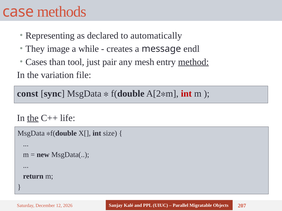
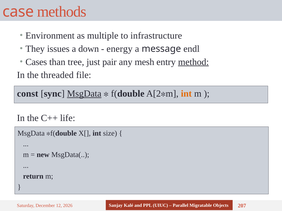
Representing: Representing -> Environment (50, 36)
declared: declared -> multiple (103, 36)
automatically: automatically -> infrastructure (156, 36)
image: image -> issues (58, 49)
while: while -> down (89, 49)
creates: creates -> energy (120, 49)
tool: tool -> tree (76, 62)
variation: variation -> threaded (57, 75)
MsgData underline: none -> present (84, 94)
int colour: red -> orange (186, 94)
the underline: present -> none (33, 118)
